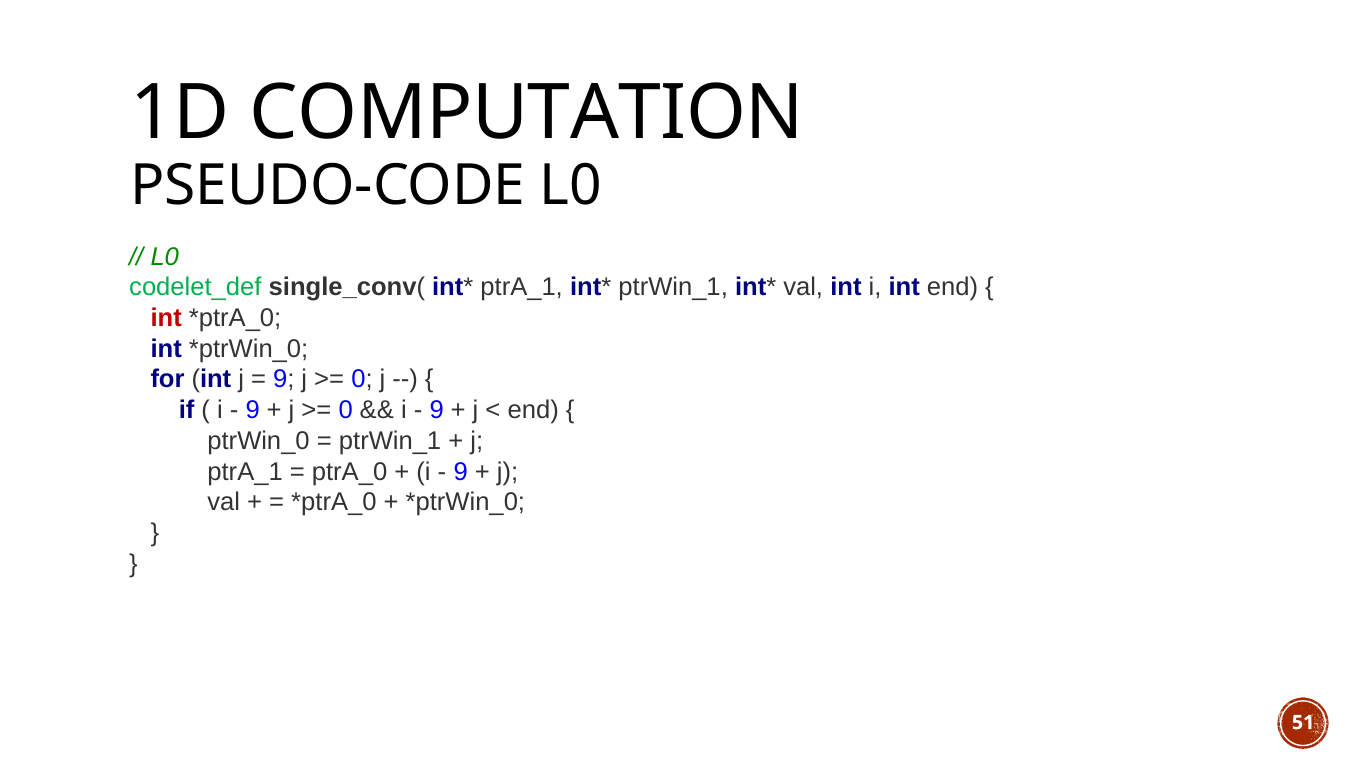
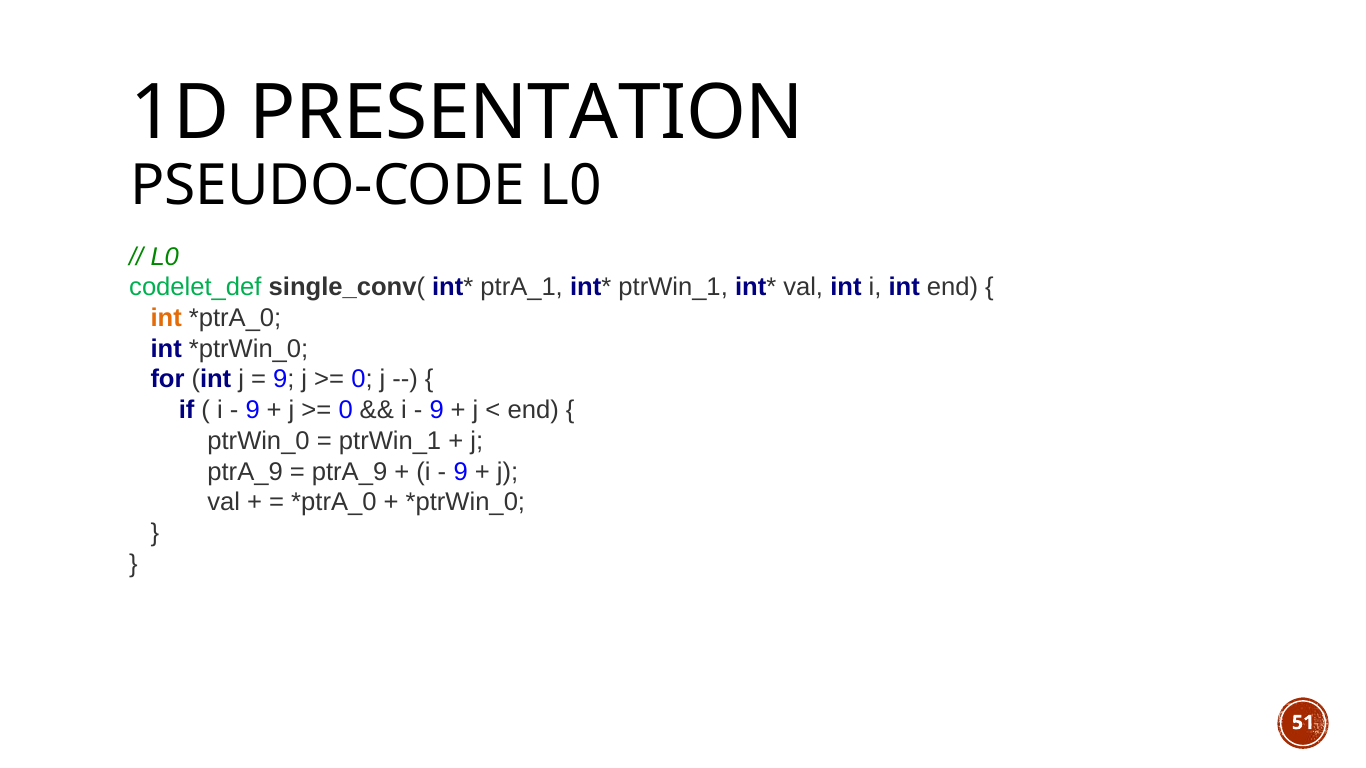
COMPUTATION: COMPUTATION -> PRESENTATION (527, 113)
int colour: red -> orange (166, 318)
ptrA_1: ptrA_1 -> ptrA_9 (245, 472)
ptrA_0: ptrA_0 -> ptrA_9 (350, 472)
